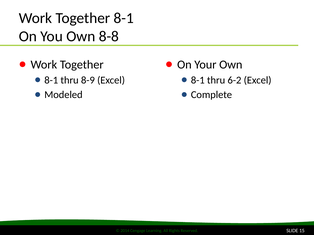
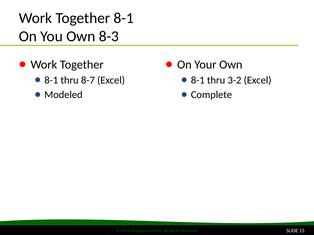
8-8: 8-8 -> 8-3 (109, 36)
8-9: 8-9 -> 8-7 (88, 80)
6-2: 6-2 -> 3-2 (234, 80)
